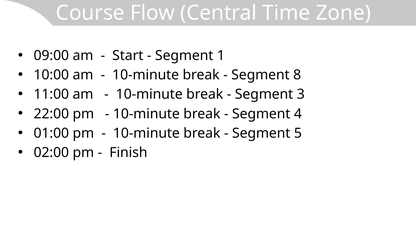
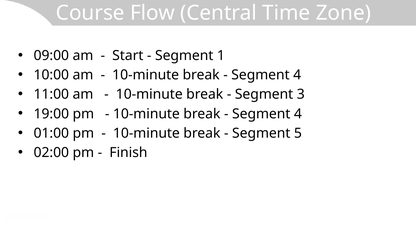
8: 8 -> 4 (297, 75)
22:00: 22:00 -> 19:00 (51, 114)
